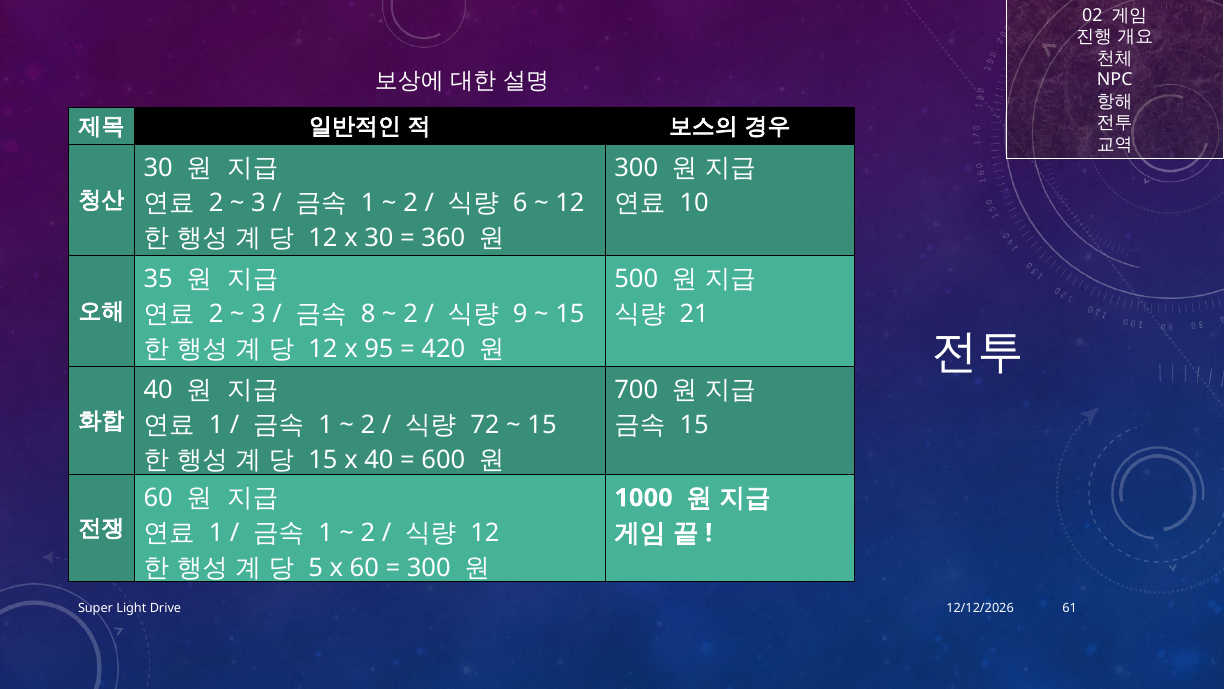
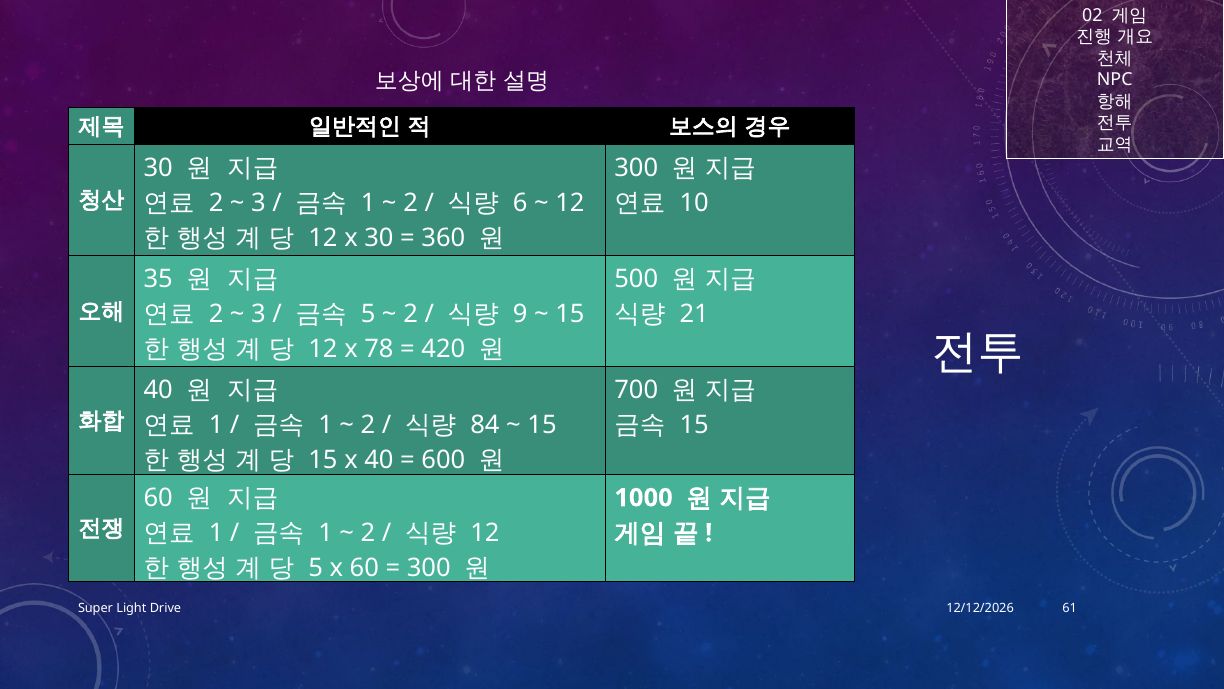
8: 8 -> 5 (368, 314)
95: 95 -> 78 (379, 349)
72: 72 -> 84 (485, 425)
